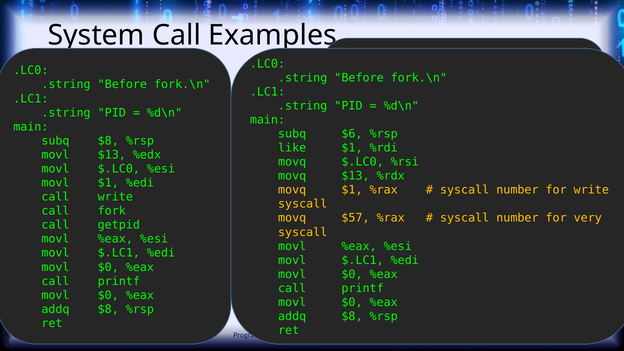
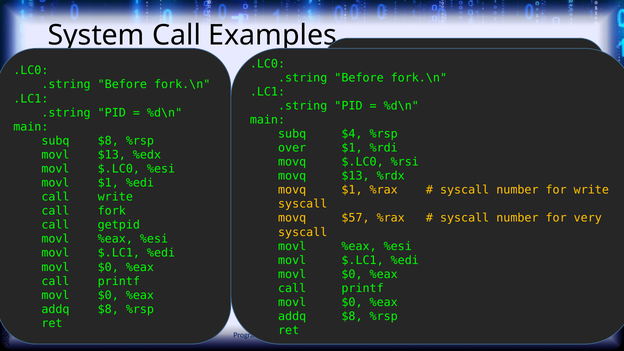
$6: $6 -> $4 (352, 134)
like: like -> over (292, 148)
